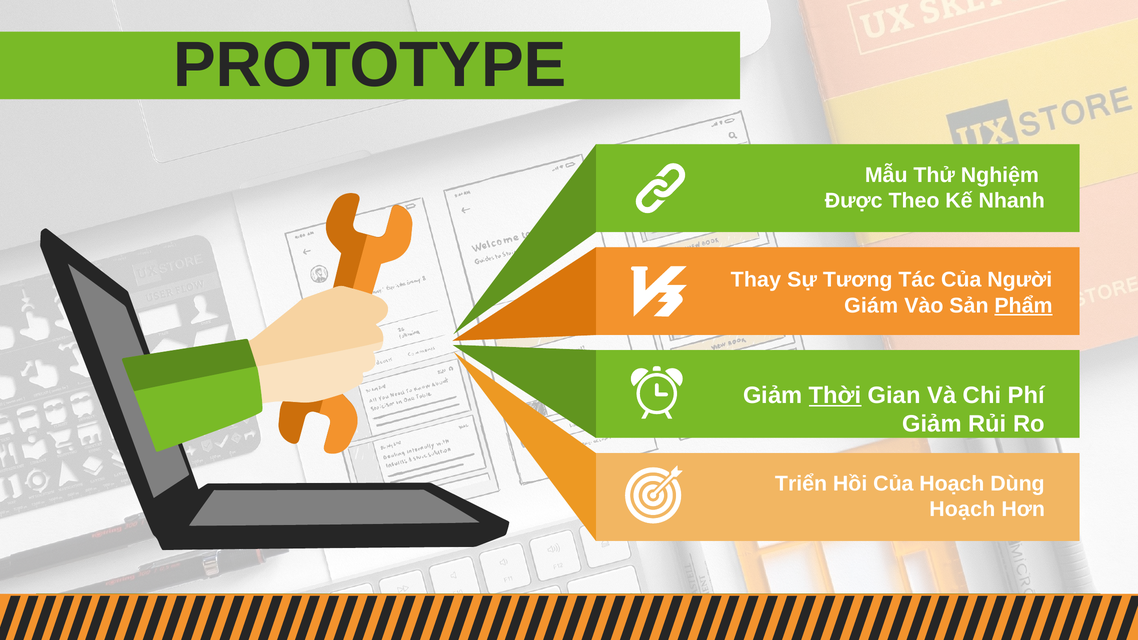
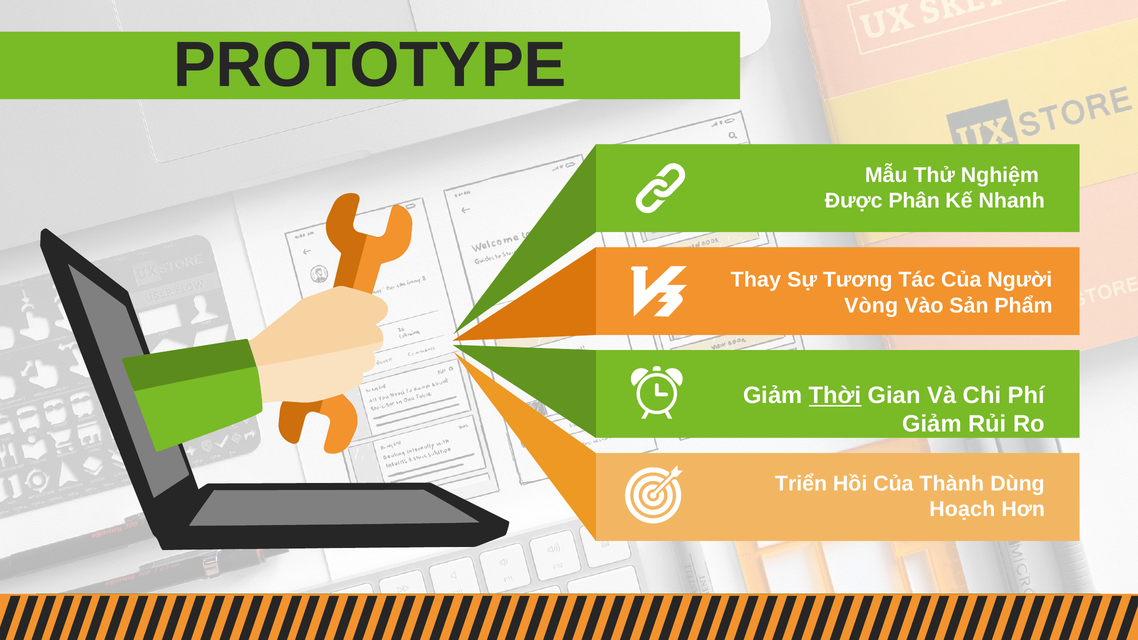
Theo: Theo -> Phân (914, 201)
Giám: Giám -> Vòng (871, 306)
Phẩm underline: present -> none (1023, 306)
Của Hoạch: Hoạch -> Thành (952, 484)
